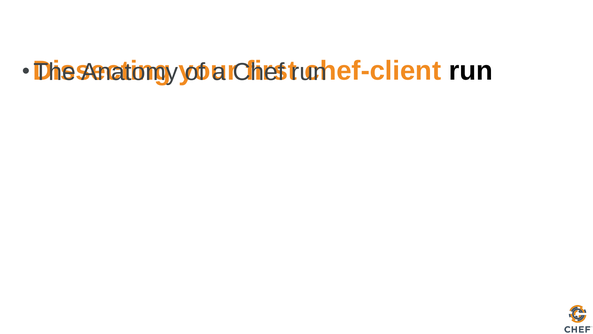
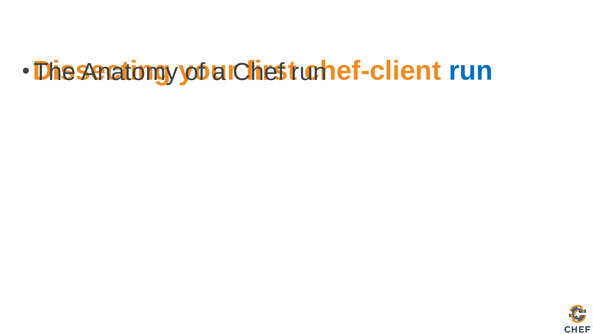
run colour: black -> blue (471, 71)
